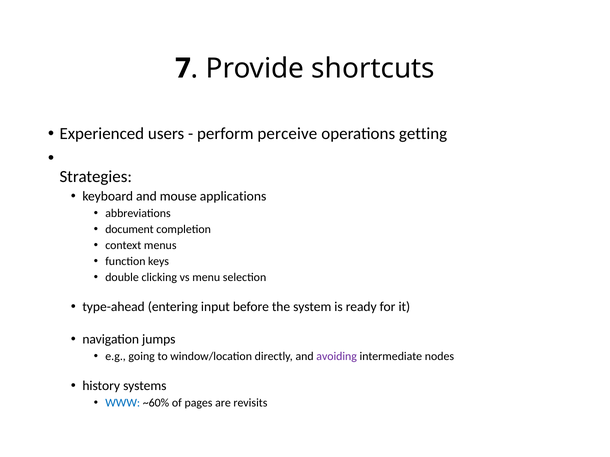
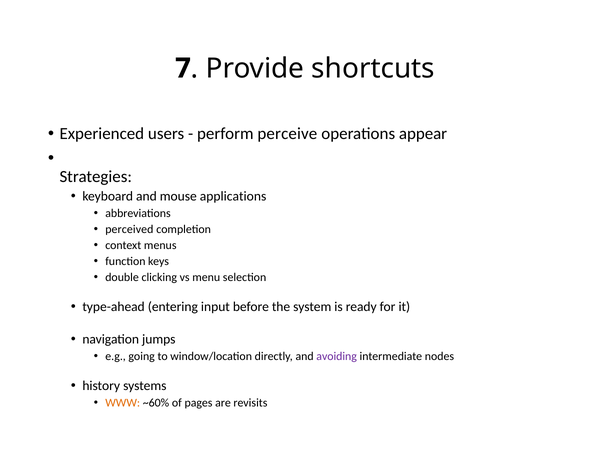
getting: getting -> appear (423, 134)
document: document -> perceived (129, 230)
WWW colour: blue -> orange (123, 403)
